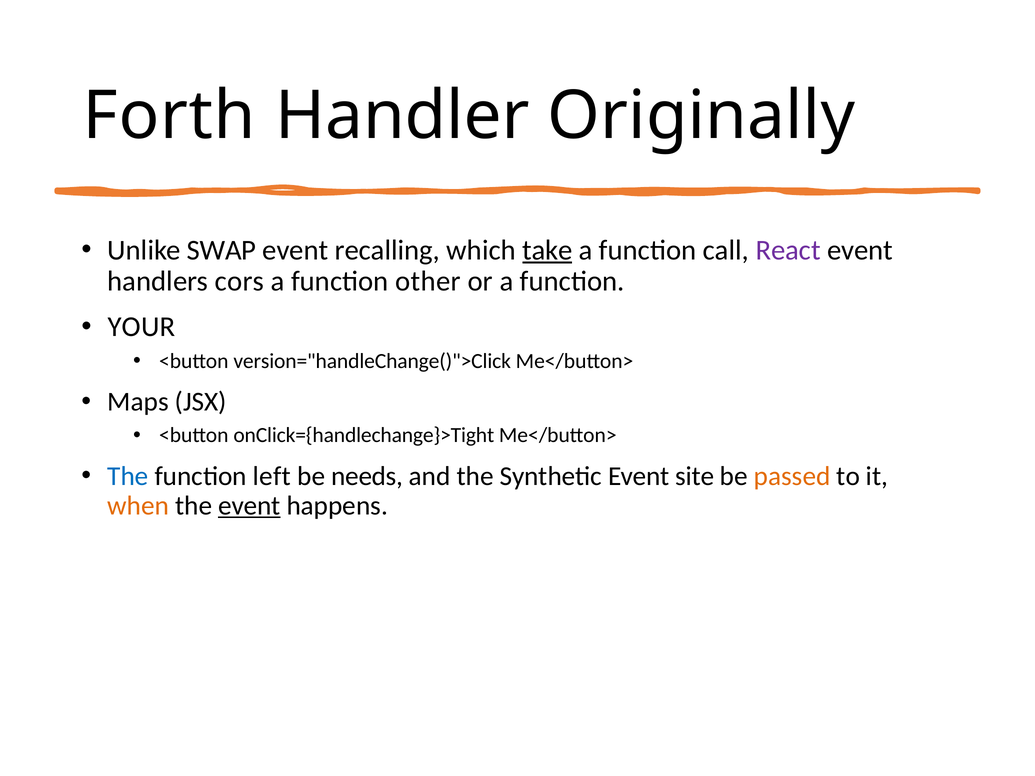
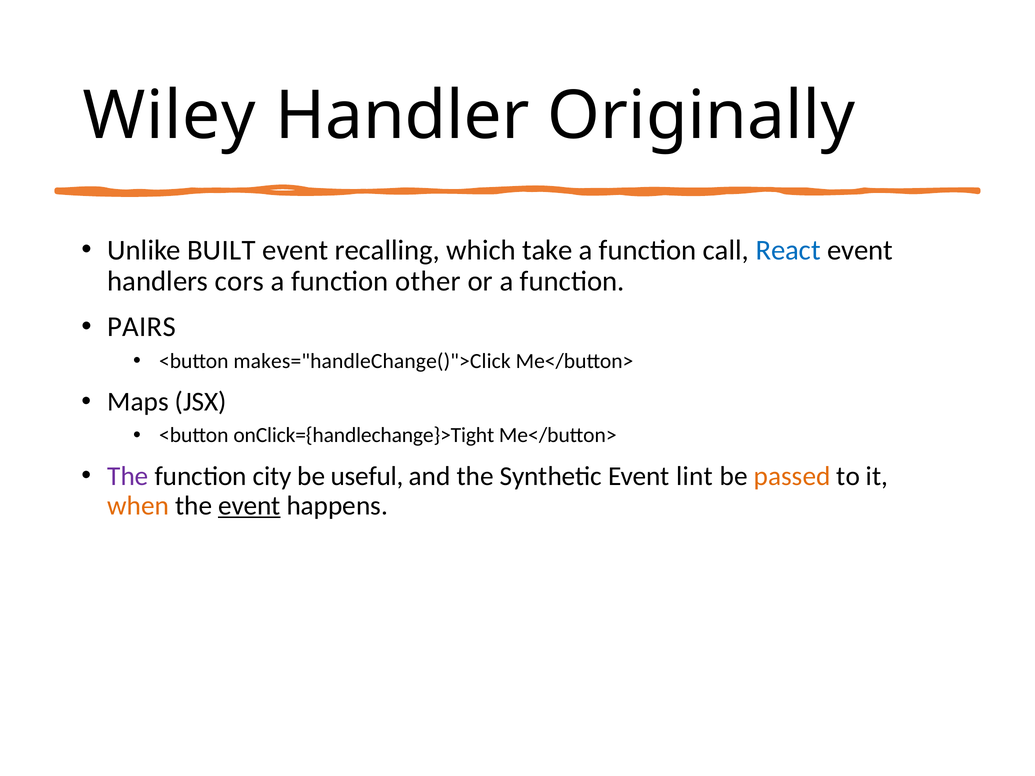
Forth: Forth -> Wiley (169, 116)
SWAP: SWAP -> BUILT (221, 250)
take underline: present -> none (547, 250)
React colour: purple -> blue (788, 250)
YOUR: YOUR -> PAIRS (142, 327)
version="handleChange()">Click: version="handleChange()">Click -> makes="handleChange()">Click (372, 361)
The colour: blue -> purple (128, 476)
left: left -> city (272, 476)
needs: needs -> useful (367, 476)
site: site -> lint (695, 476)
